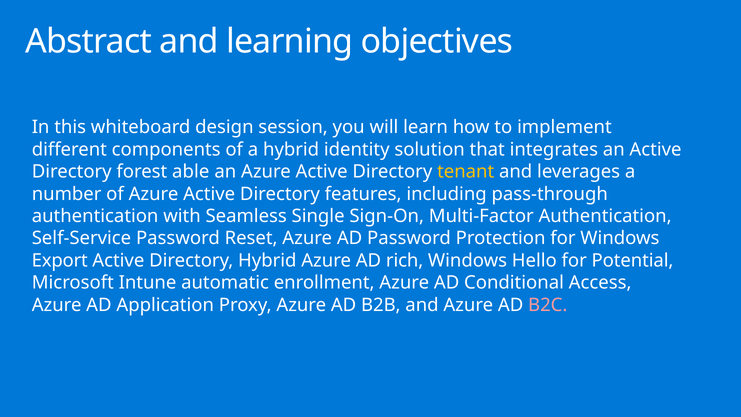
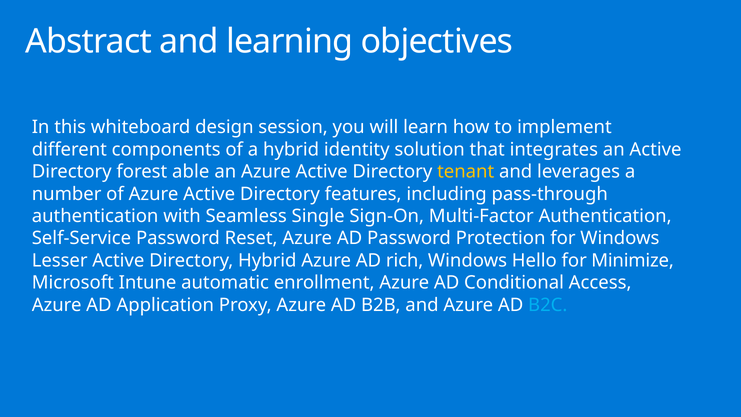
Export: Export -> Lesser (60, 260)
Potential: Potential -> Minimize (633, 260)
B2C colour: pink -> light blue (548, 305)
